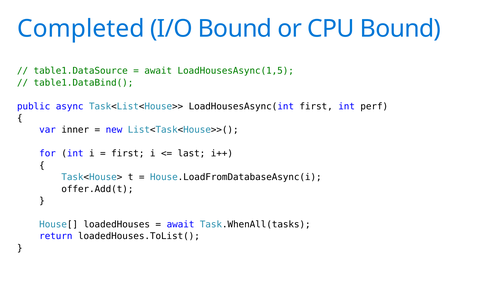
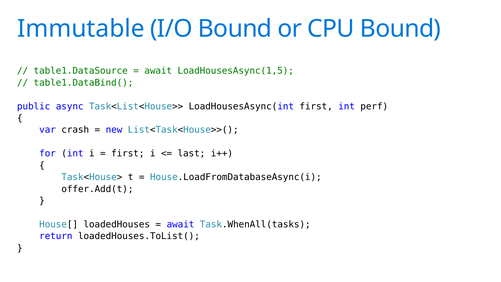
Completed: Completed -> Immutable (81, 29)
inner: inner -> crash (75, 130)
